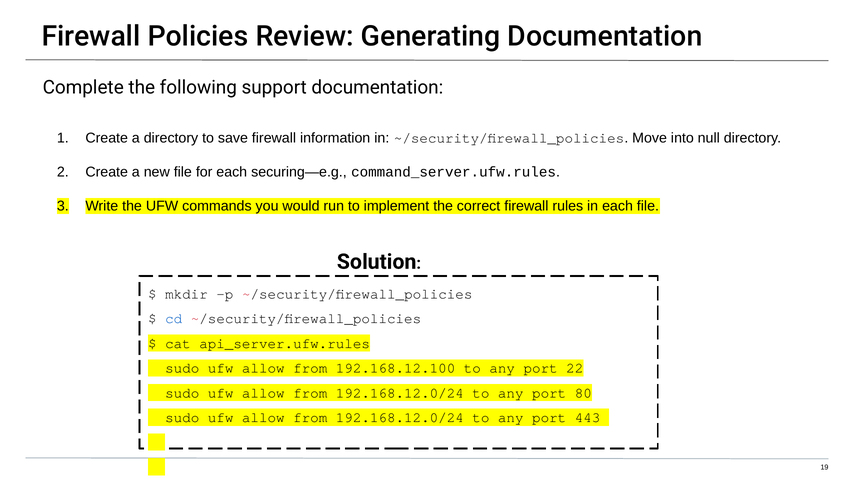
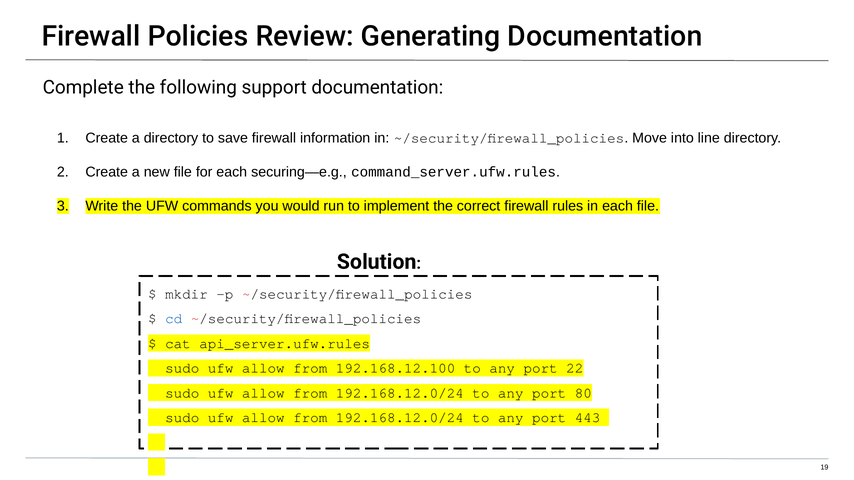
null: null -> line (709, 138)
